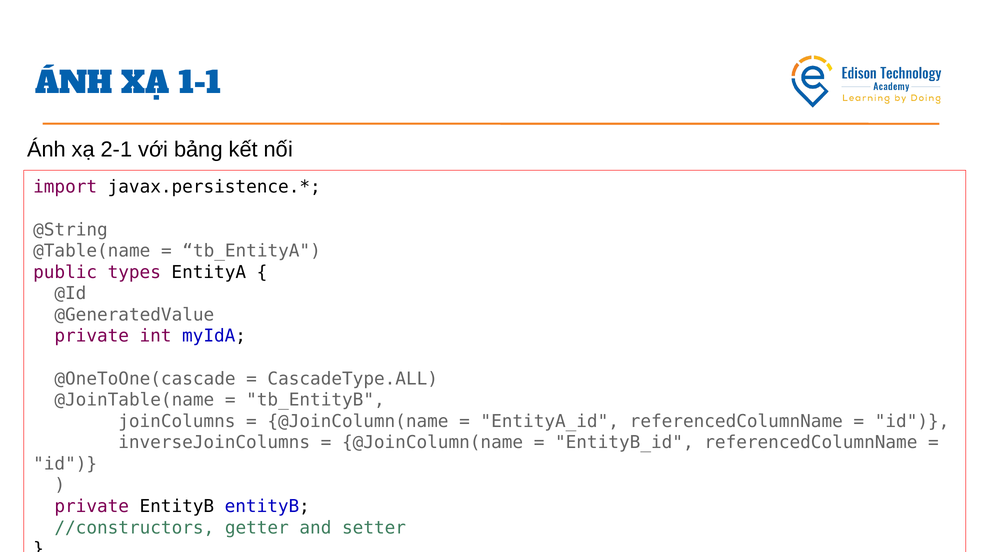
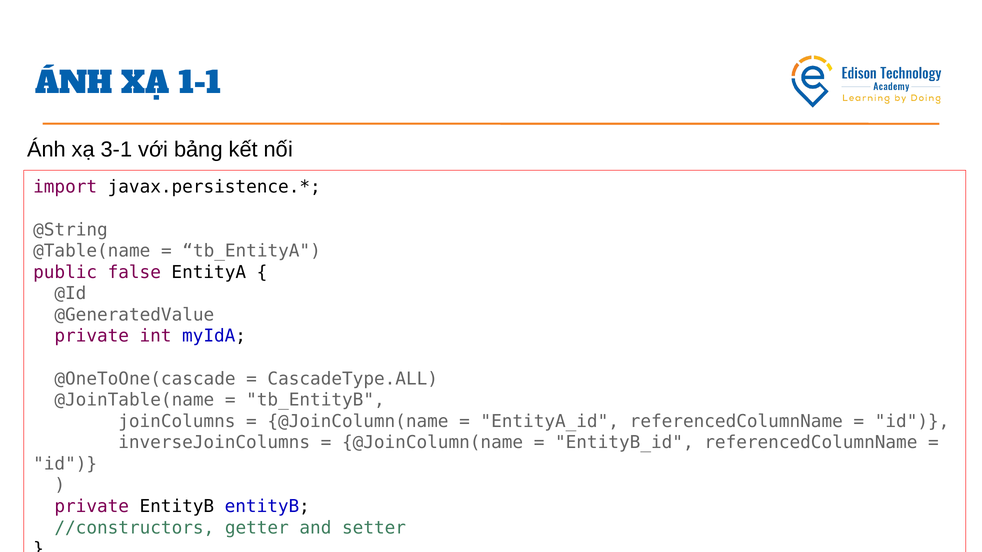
2-1: 2-1 -> 3-1 (117, 150)
types: types -> false (134, 272)
